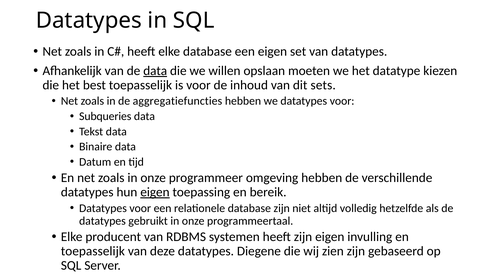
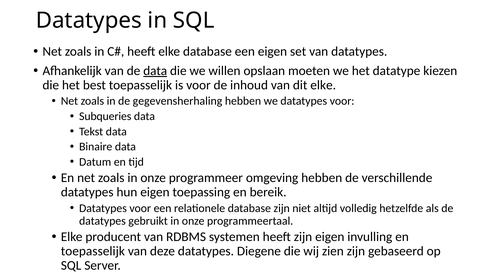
dit sets: sets -> elke (323, 85)
aggregatiefuncties: aggregatiefuncties -> gegevensherhaling (178, 101)
eigen underline: present -> none (155, 192)
